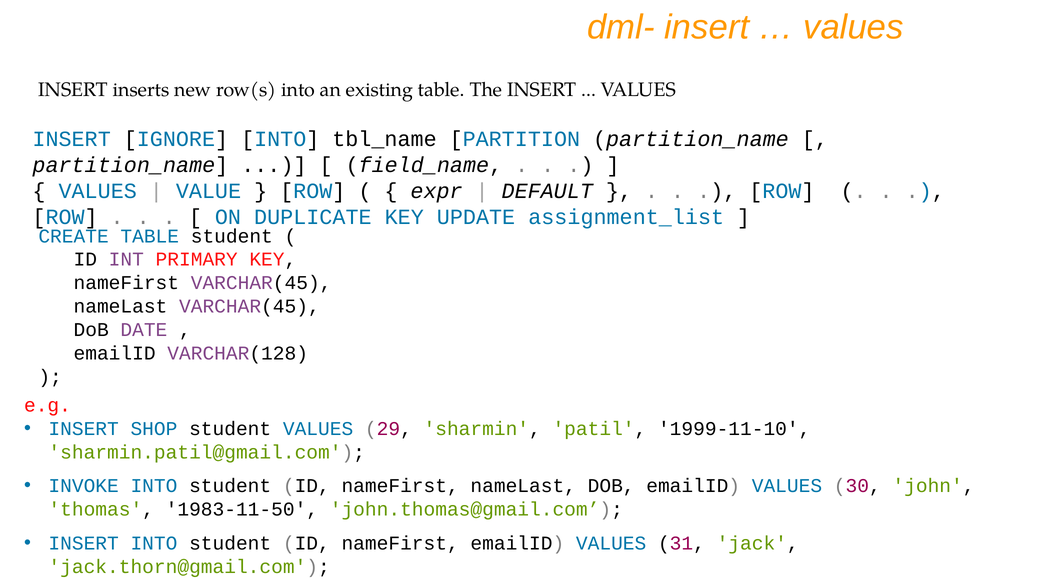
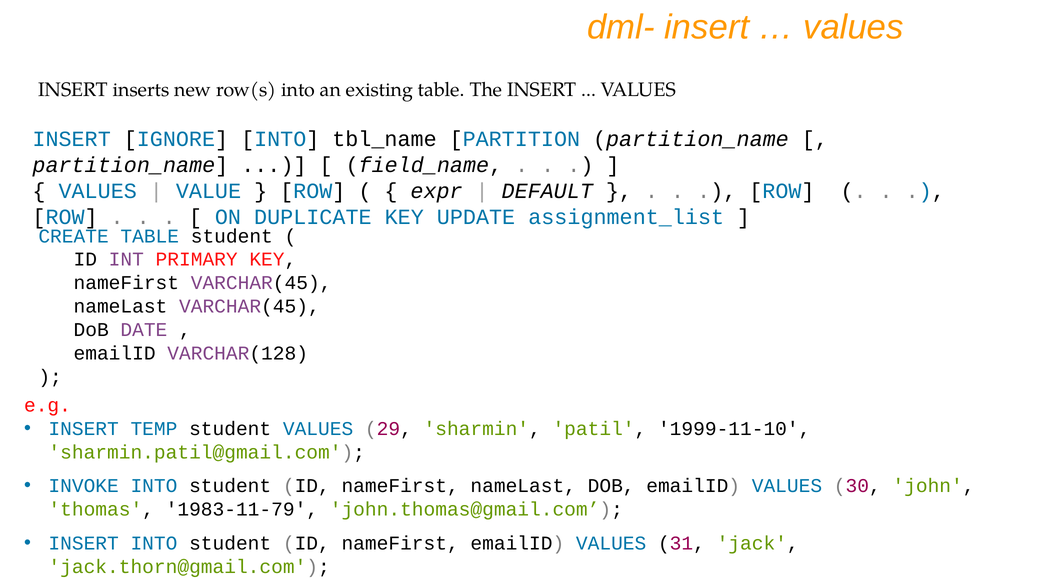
SHOP: SHOP -> TEMP (154, 429)
1983-11-50: 1983-11-50 -> 1983-11-79 (242, 510)
